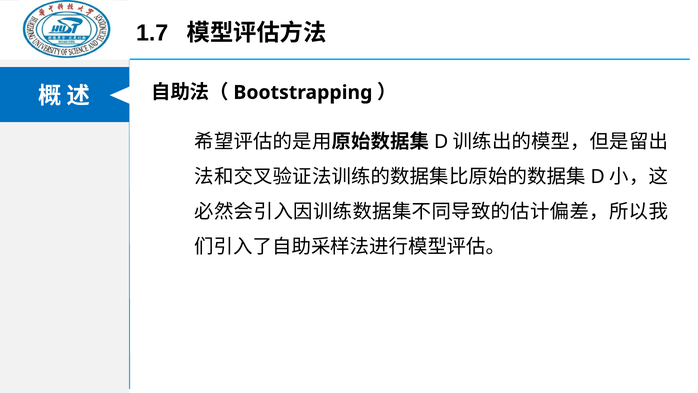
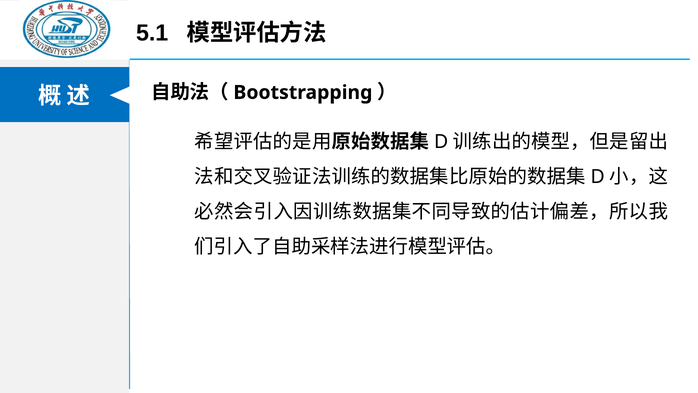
1.7: 1.7 -> 5.1 (152, 33)
